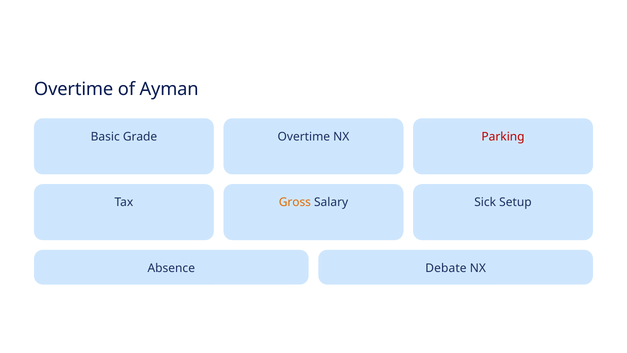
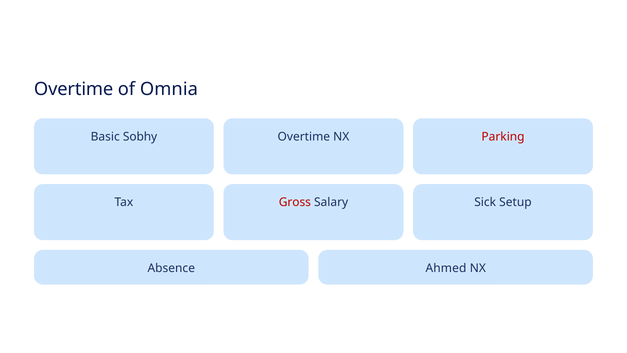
Ayman: Ayman -> Omnia (169, 89)
Grade: Grade -> Sobhy (140, 137)
Gross colour: orange -> red (295, 202)
Debate: Debate -> Ahmed (446, 268)
